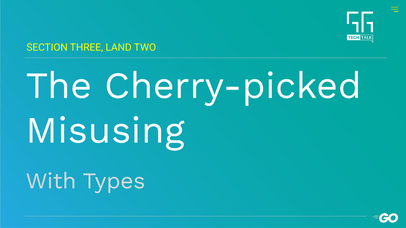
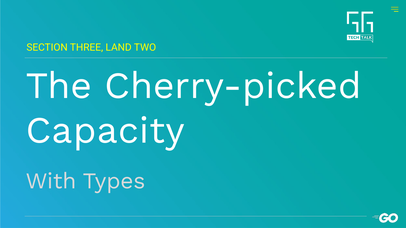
Misusing: Misusing -> Capacity (105, 131)
